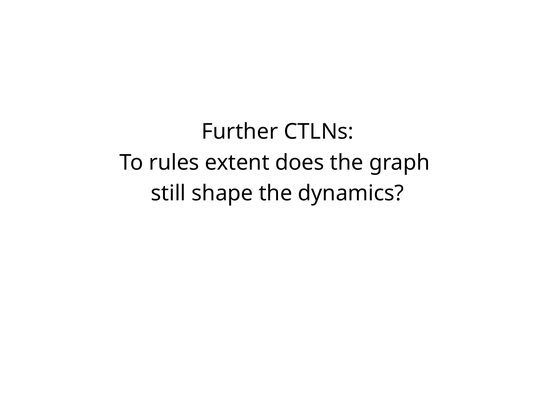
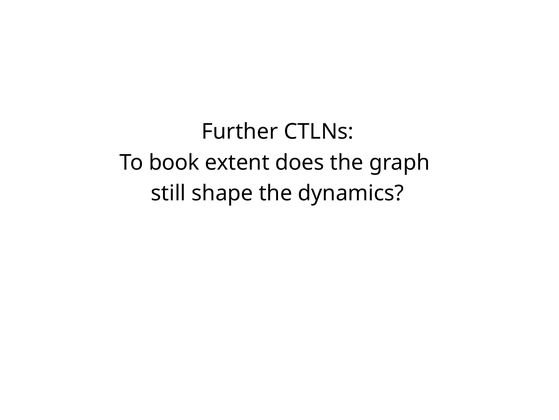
rules: rules -> book (174, 162)
